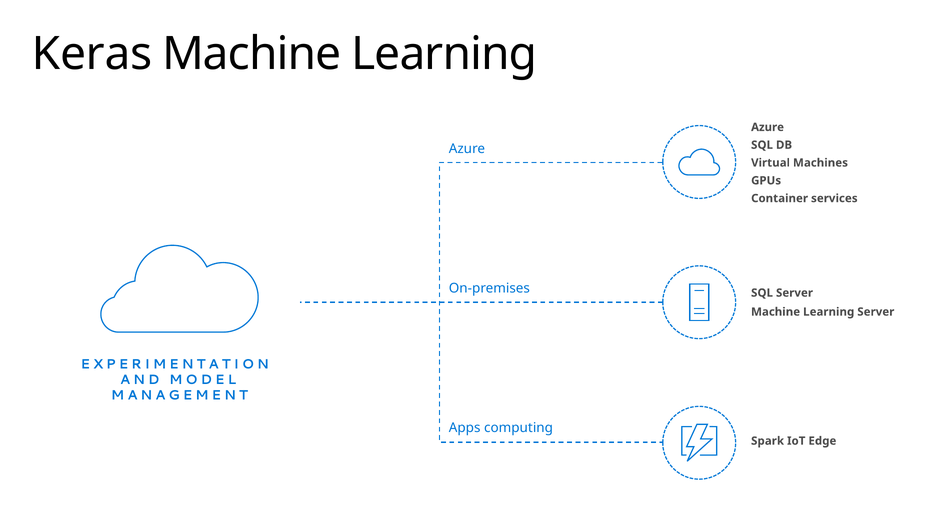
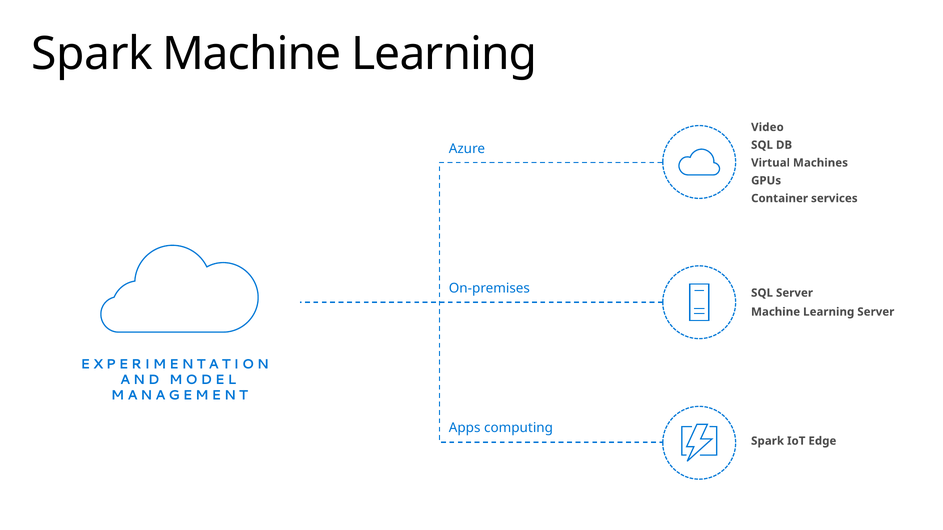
Keras: Keras -> Spark (92, 54)
Azure: Azure -> Video (767, 127)
